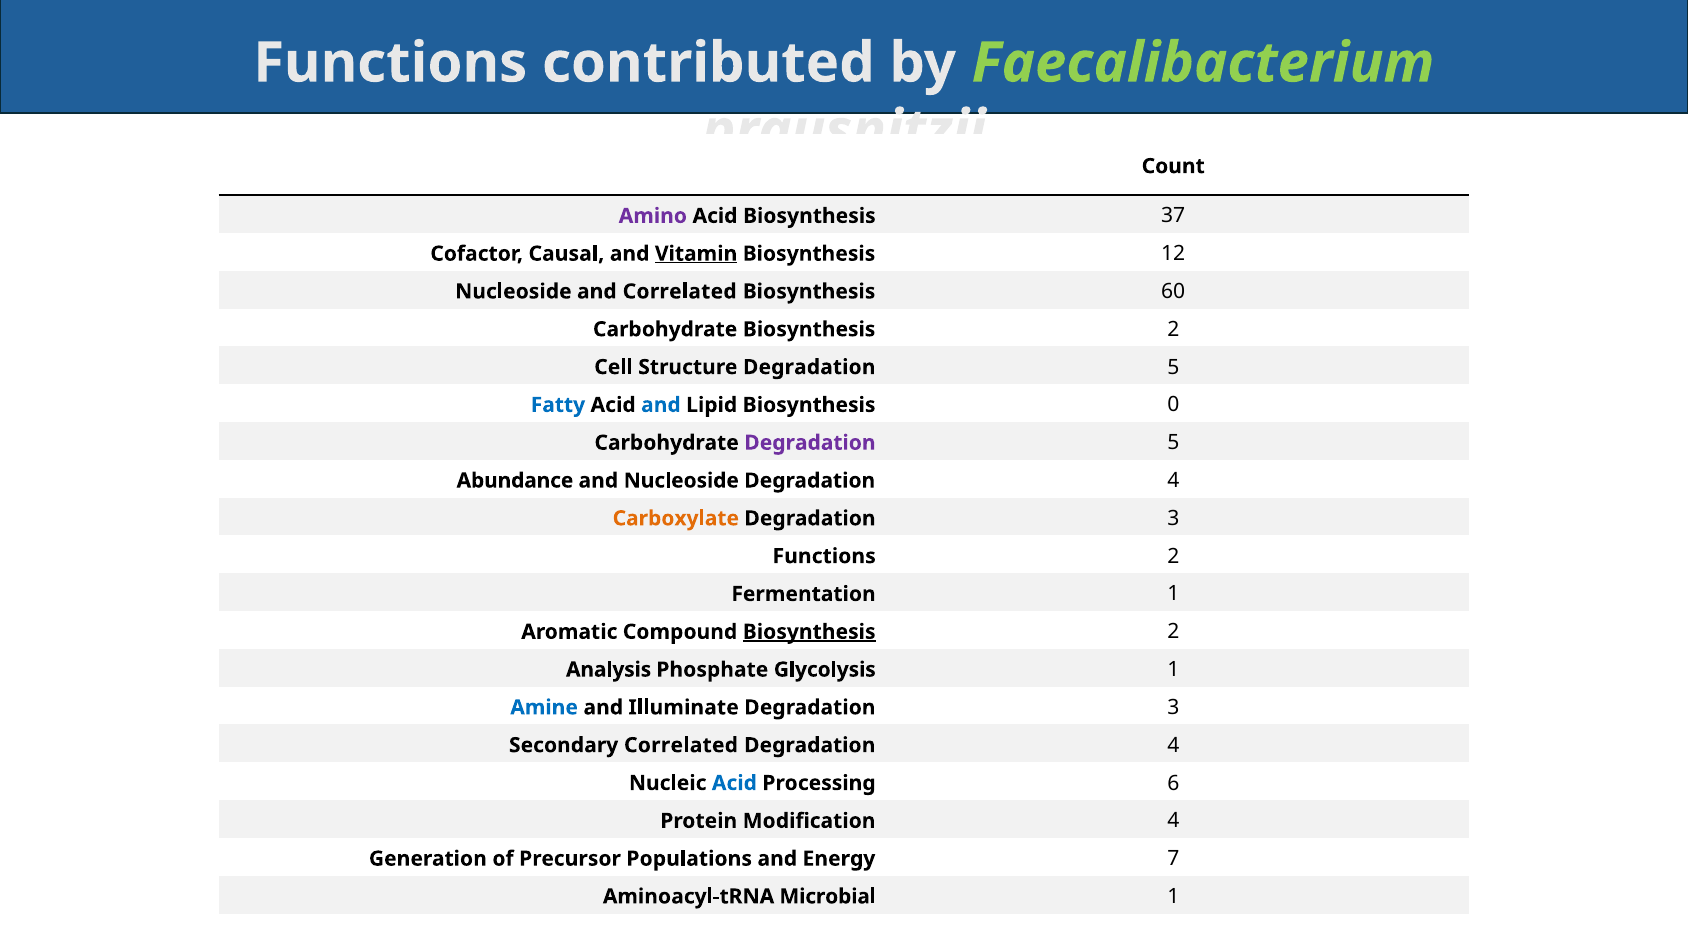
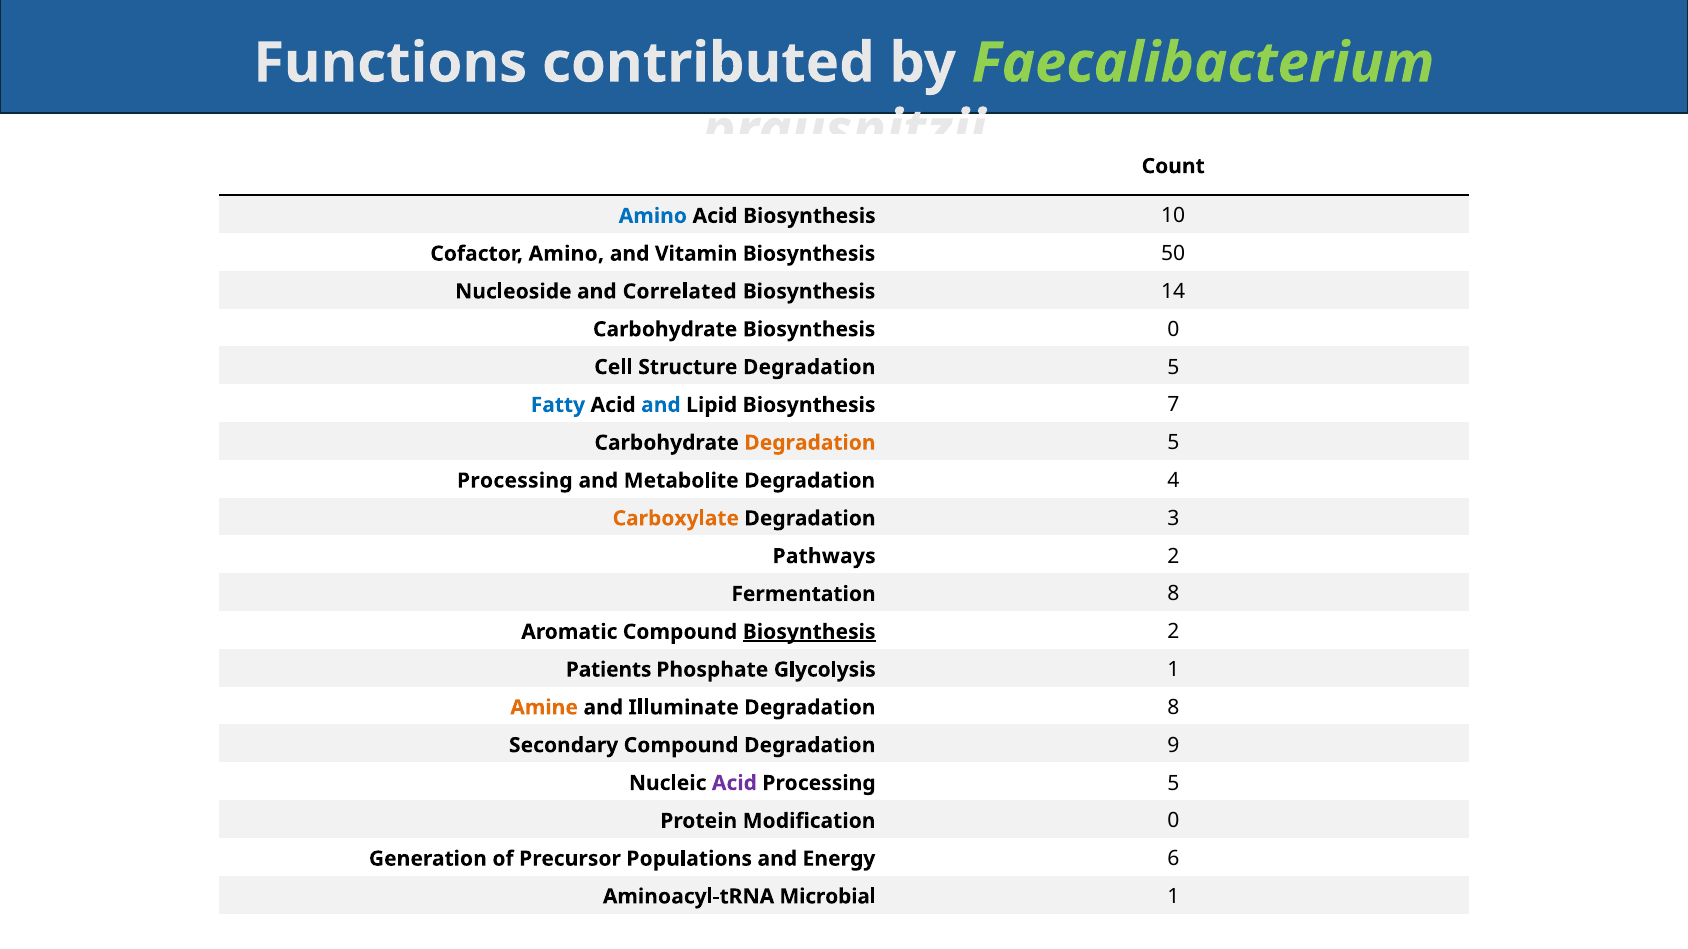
Amino colour: purple -> blue (653, 216)
37: 37 -> 10 (1173, 216)
Cofactor Causal: Causal -> Amino (566, 254)
Vitamin underline: present -> none (696, 254)
12: 12 -> 50 (1173, 254)
60: 60 -> 14 (1173, 292)
Carbohydrate Biosynthesis 2: 2 -> 0 (1173, 330)
0: 0 -> 7 (1173, 405)
Degradation colour: purple -> orange (810, 443)
Abundance: Abundance -> Processing (515, 481)
and Nucleoside: Nucleoside -> Metabolite (681, 481)
Functions: Functions -> Pathways (824, 557)
Fermentation 1: 1 -> 8 (1173, 594)
Analysis: Analysis -> Patients (609, 670)
Amine colour: blue -> orange (544, 708)
3: 3 -> 8 (1173, 708)
Secondary Correlated: Correlated -> Compound (681, 746)
4: 4 -> 9 (1173, 746)
Acid colour: blue -> purple (734, 783)
Processing 6: 6 -> 5 (1173, 783)
Modification 4: 4 -> 0 (1173, 821)
7: 7 -> 6 (1173, 859)
